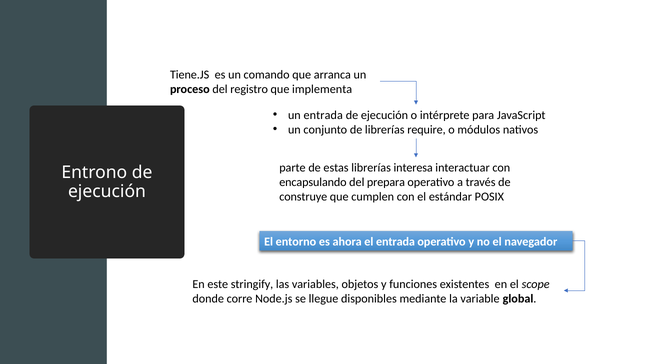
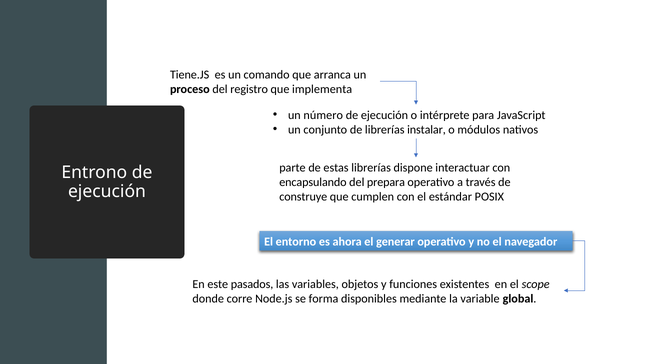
un entrada: entrada -> número (323, 115)
require: require -> instalar (426, 130)
interesa: interesa -> dispone (413, 168)
el entrada: entrada -> generar (395, 242)
stringify: stringify -> pasados (252, 284)
llegue: llegue -> forma (324, 299)
